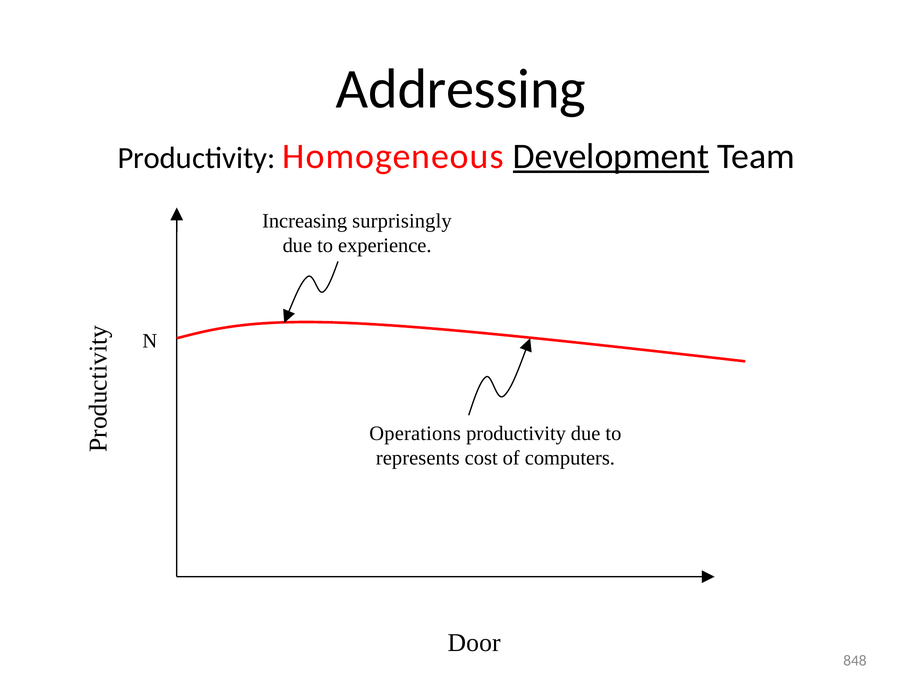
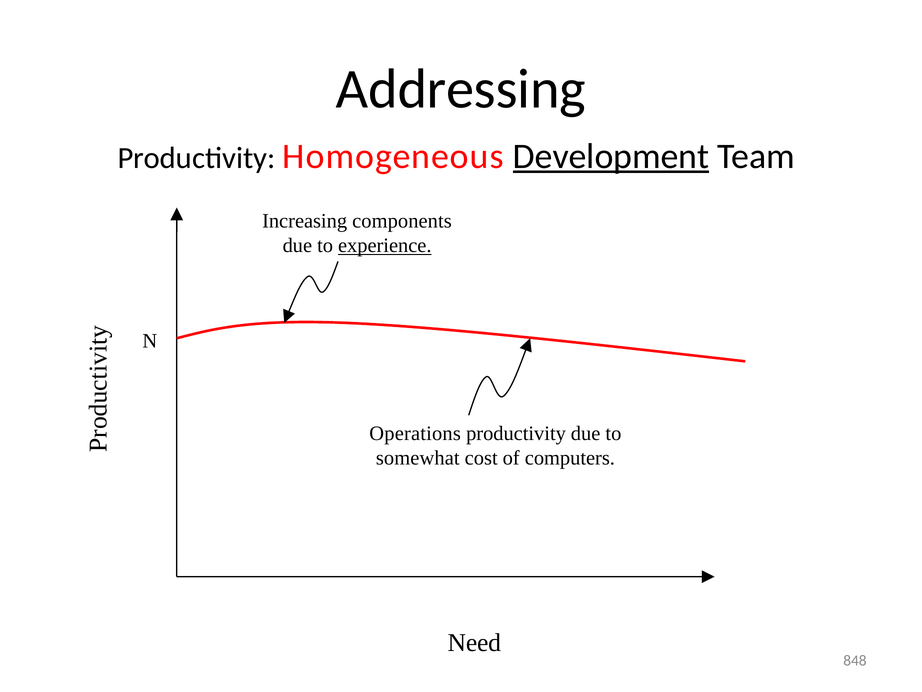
surprisingly: surprisingly -> components (402, 221)
experience underline: none -> present (385, 245)
represents: represents -> somewhat (418, 458)
Door: Door -> Need (474, 642)
